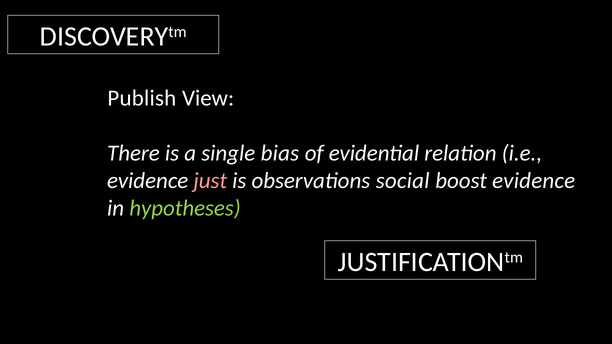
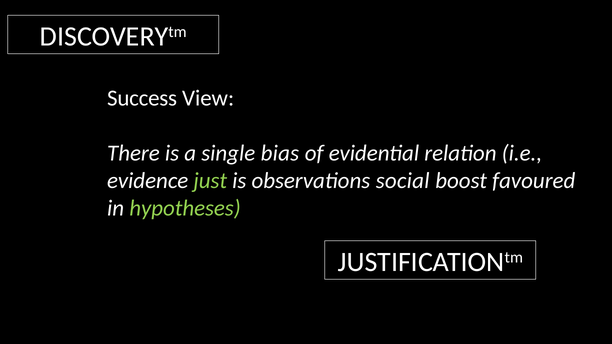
Publish: Publish -> Success (142, 98)
just colour: pink -> light green (210, 181)
boost evidence: evidence -> favoured (534, 181)
